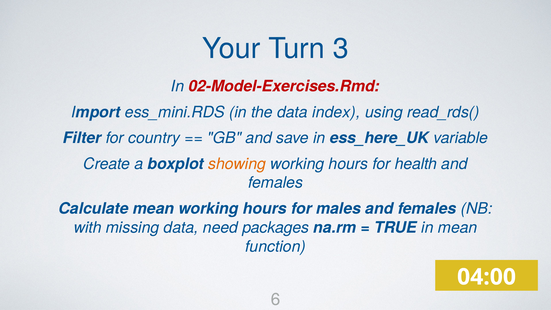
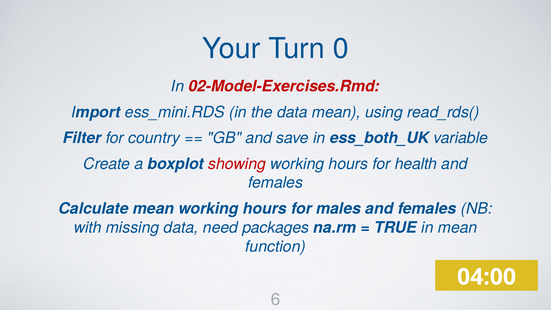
3: 3 -> 0 (341, 49)
data index: index -> mean (336, 112)
ess_here_UK: ess_here_UK -> ess_both_UK (379, 138)
showing colour: orange -> red (237, 164)
